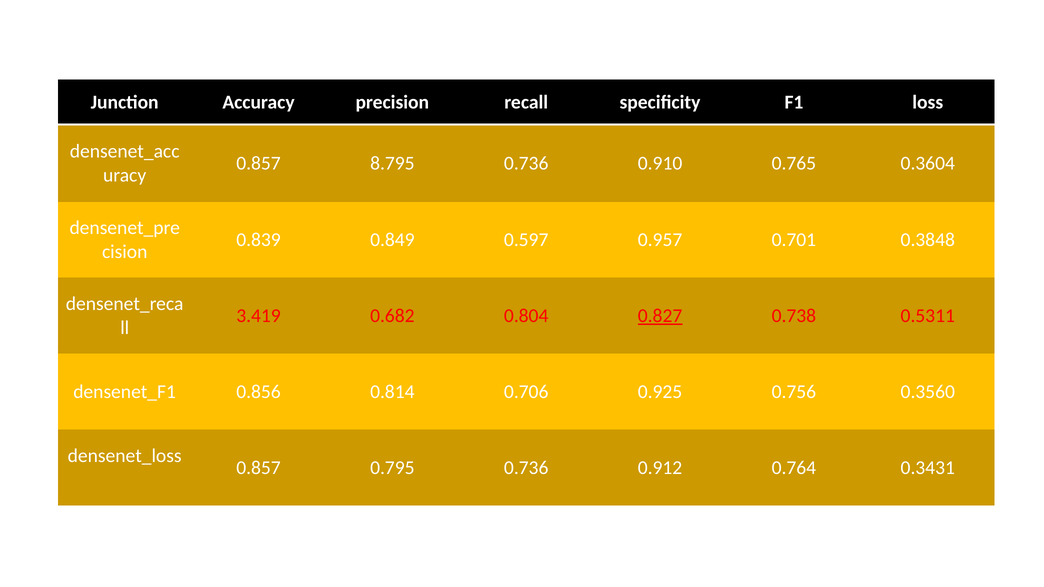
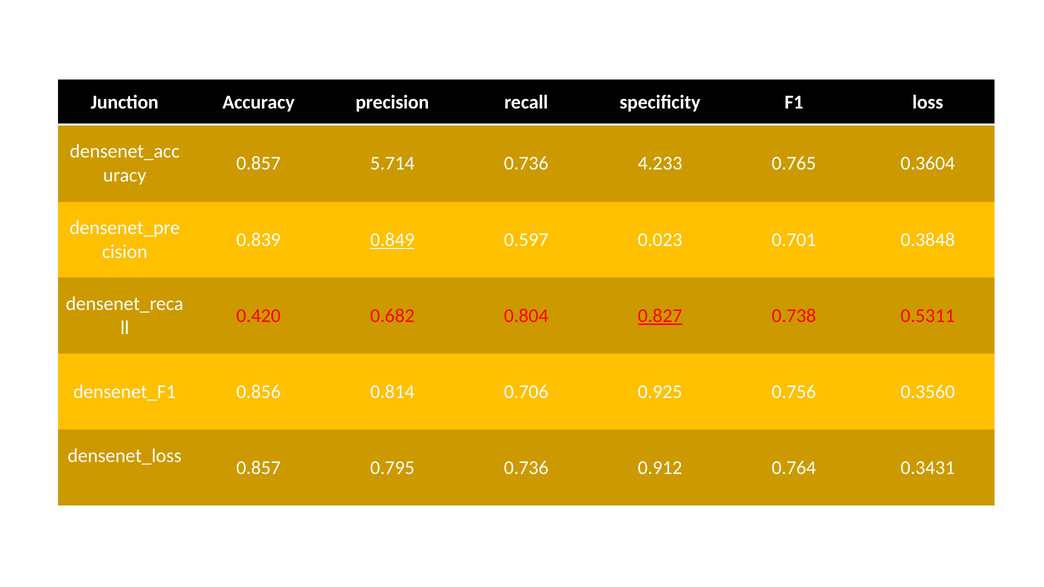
8.795: 8.795 -> 5.714 (392, 163)
0.910: 0.910 -> 4.233 (660, 163)
0.849 underline: none -> present (392, 240)
0.957: 0.957 -> 0.023 (660, 240)
3.419: 3.419 -> 0.420 (259, 316)
